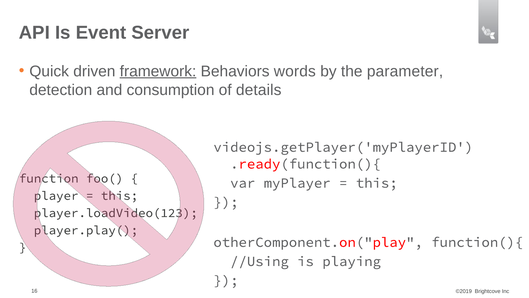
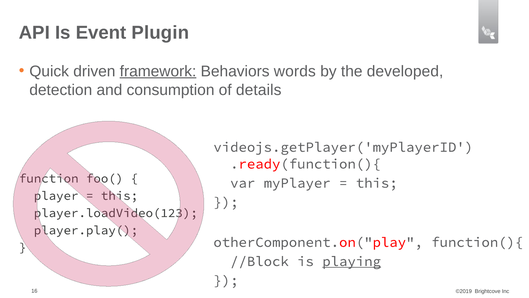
Server: Server -> Plugin (160, 33)
parameter: parameter -> developed (405, 71)
//Using: //Using -> //Block (259, 261)
playing underline: none -> present (352, 261)
